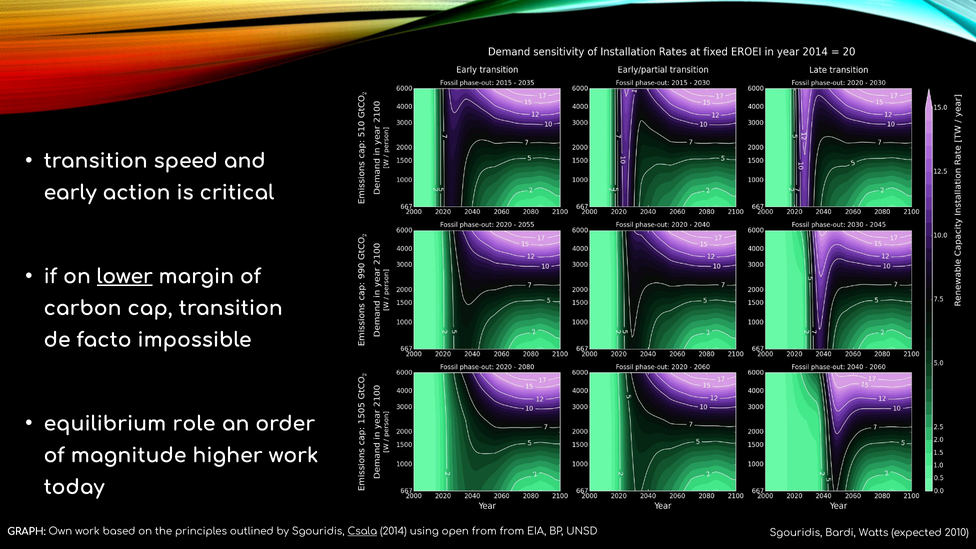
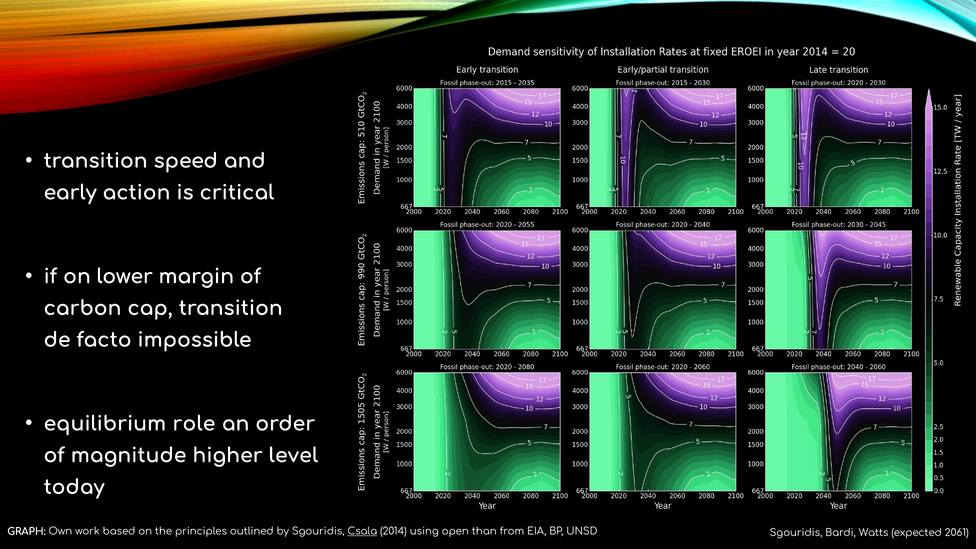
lower underline: present -> none (125, 277)
higher work: work -> level (293, 456)
open from: from -> than (484, 532)
2010: 2010 -> 2061 (957, 533)
